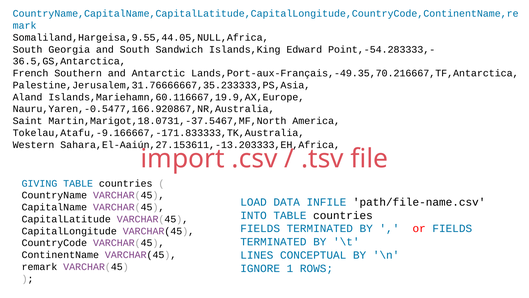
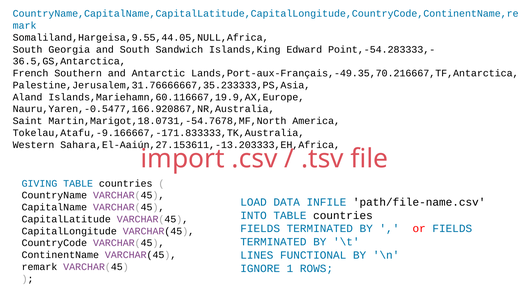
Martin,Marigot,18.0731,-37.5467,MF,North: Martin,Marigot,18.0731,-37.5467,MF,North -> Martin,Marigot,18.0731,-54.7678,MF,North (167, 121)
CONCEPTUAL: CONCEPTUAL -> FUNCTIONAL (313, 255)
